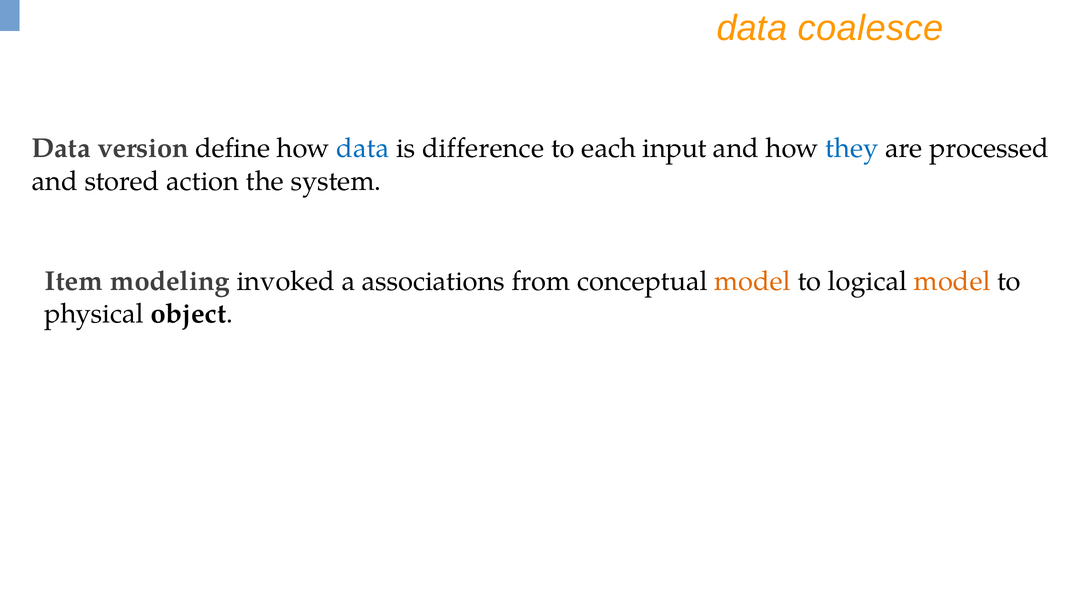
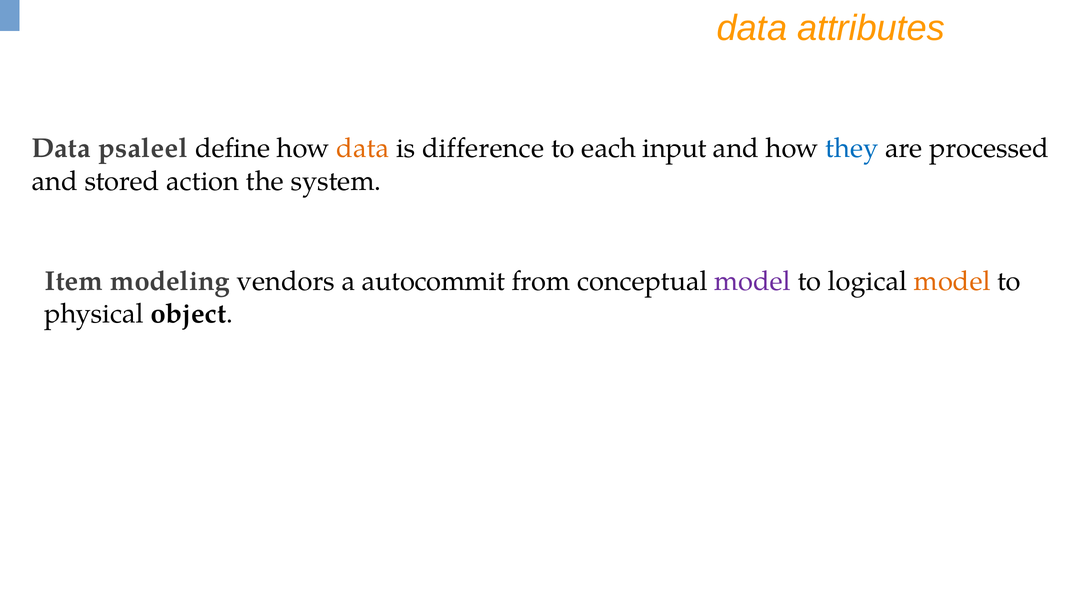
coalesce: coalesce -> attributes (871, 28)
version: version -> psaleel (143, 148)
data colour: blue -> orange (363, 148)
invoked: invoked -> vendors (286, 281)
associations: associations -> autocommit (433, 281)
model colour: orange -> purple (753, 281)
